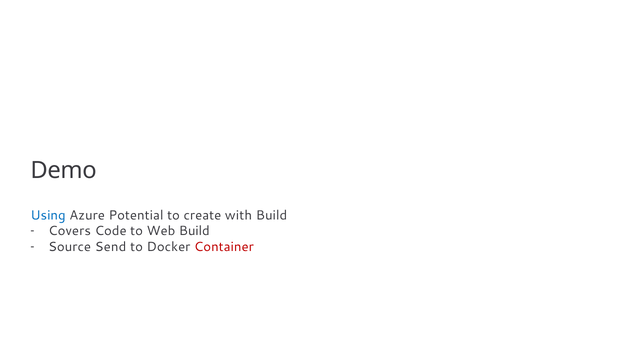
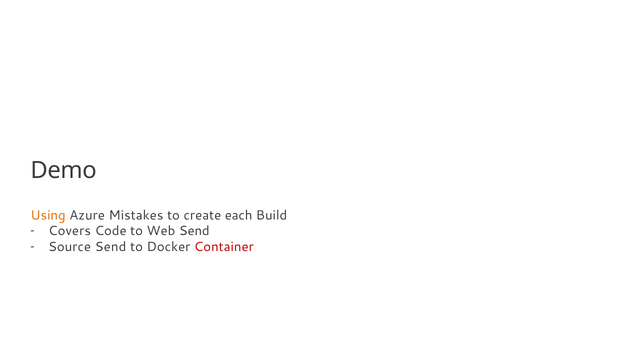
Using colour: blue -> orange (48, 215)
Potential: Potential -> Mistakes (136, 215)
with: with -> each (239, 215)
Web Build: Build -> Send (194, 231)
